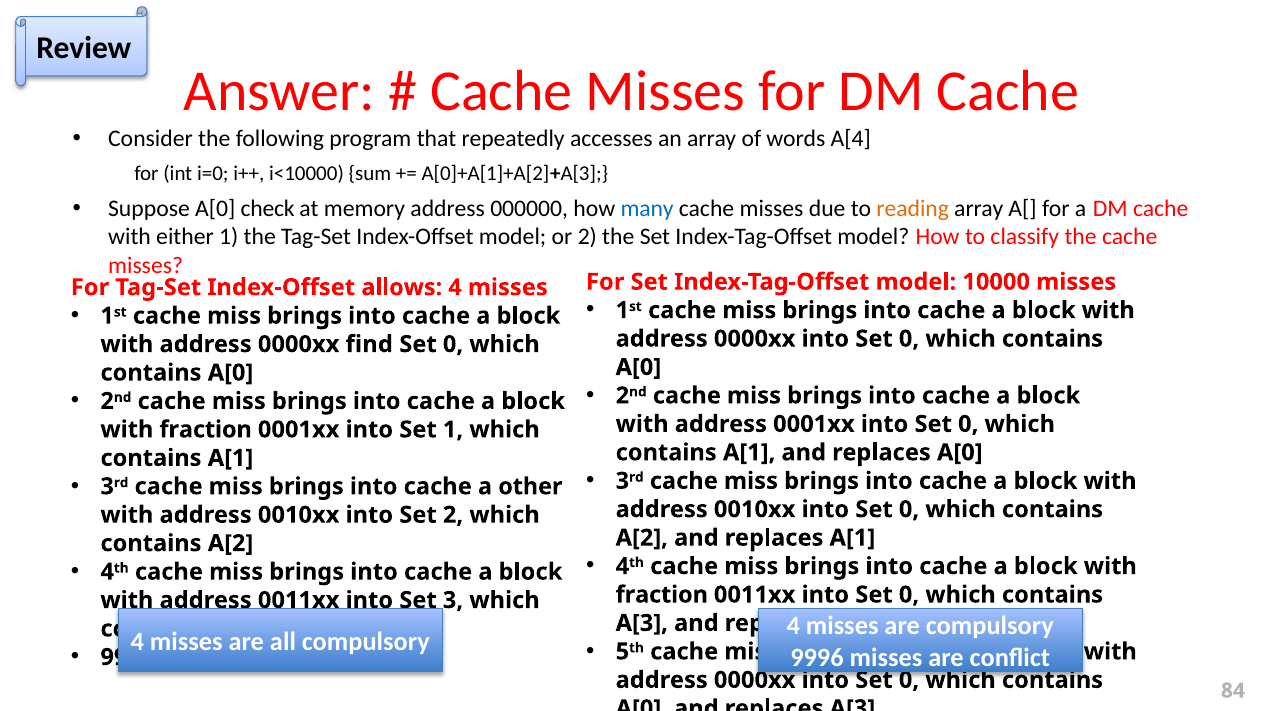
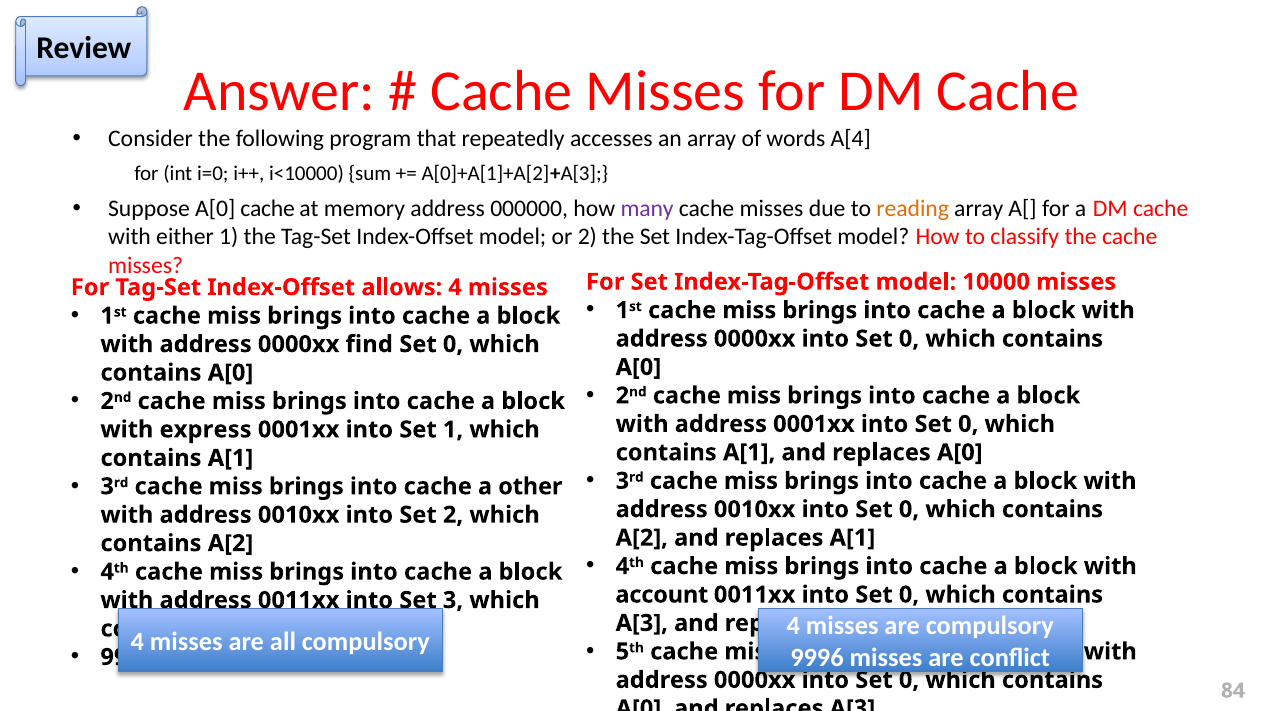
A[0 check: check -> cache (268, 209)
many colour: blue -> purple (647, 209)
fraction: fraction -> express (206, 430)
fraction: fraction -> account (662, 595)
